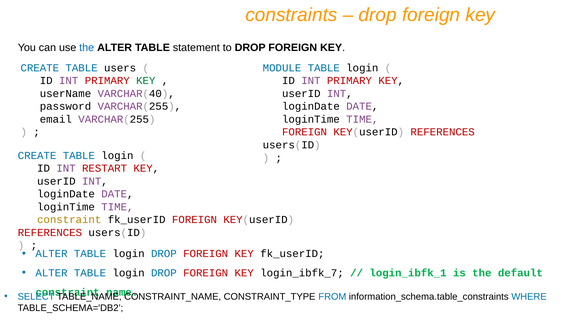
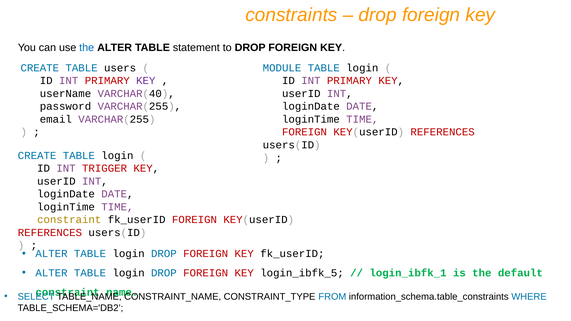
KEY colour: green -> purple (146, 81)
RESTART: RESTART -> TRIGGER (105, 169)
login_ibfk_7: login_ibfk_7 -> login_ibfk_5 (302, 273)
